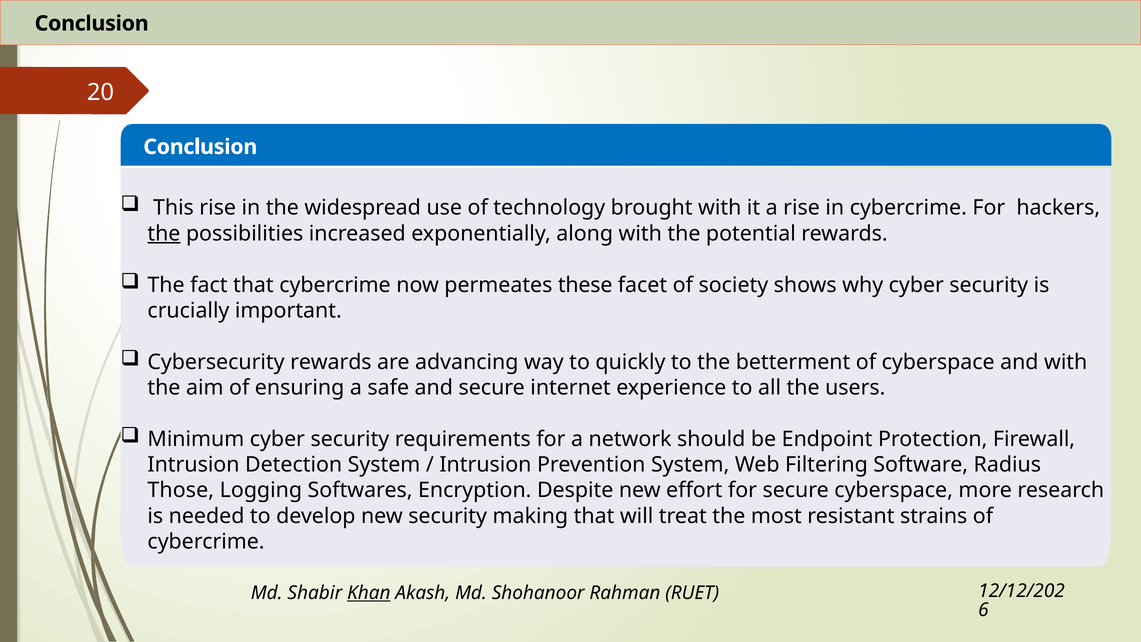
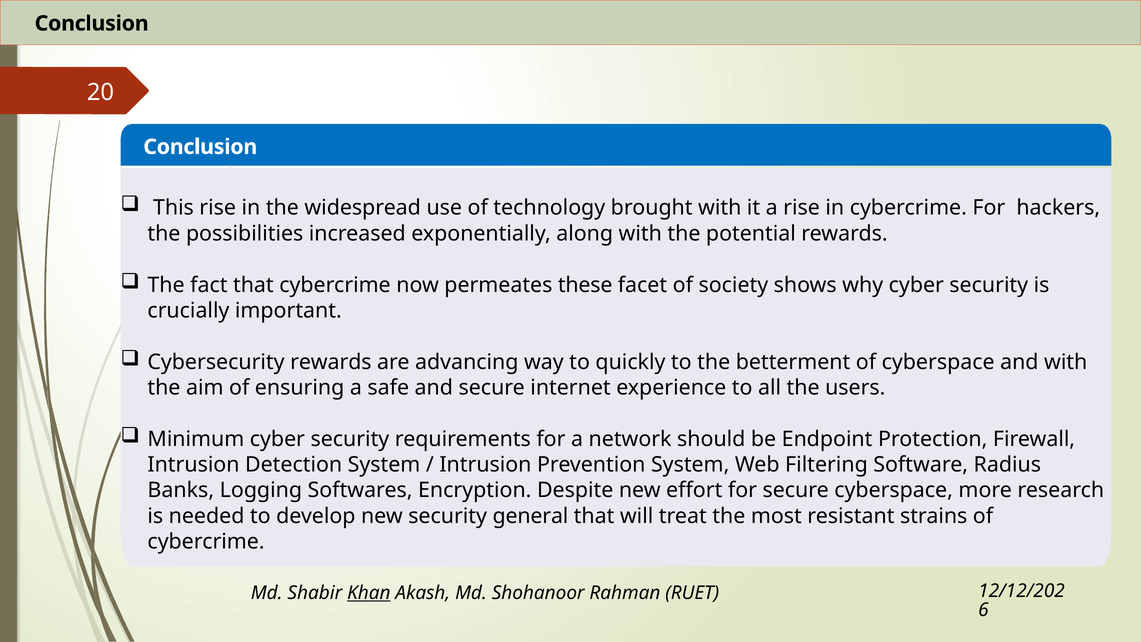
the underline: present -> none (164, 234)
Those: Those -> Banks (181, 490)
making: making -> general (530, 516)
